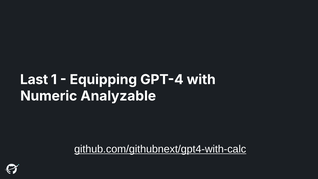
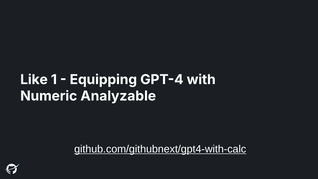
Last: Last -> Like (34, 80)
